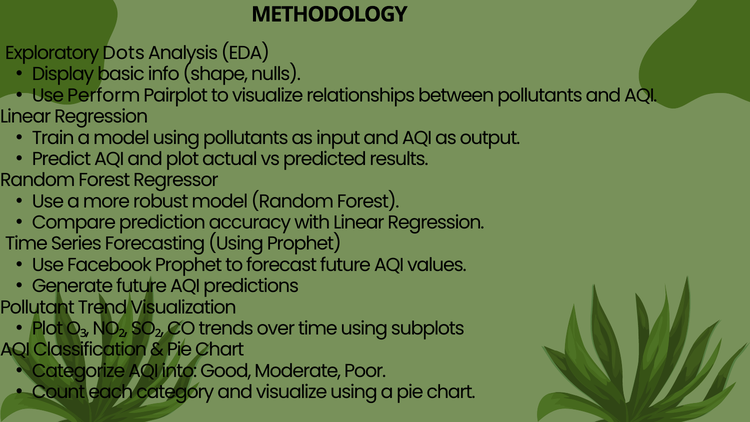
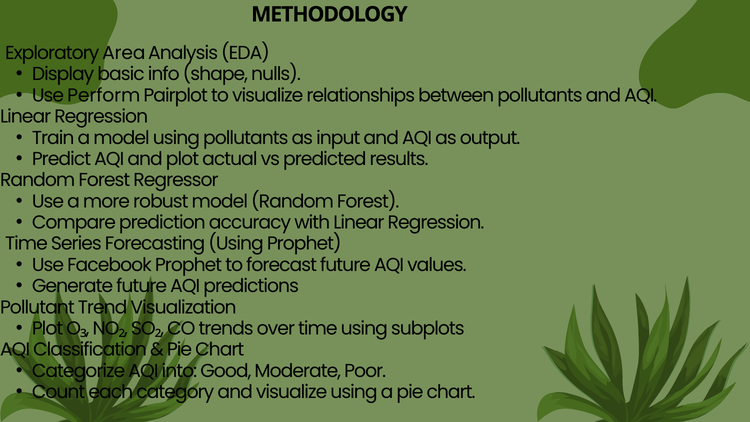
Dots: Dots -> Area (124, 53)
